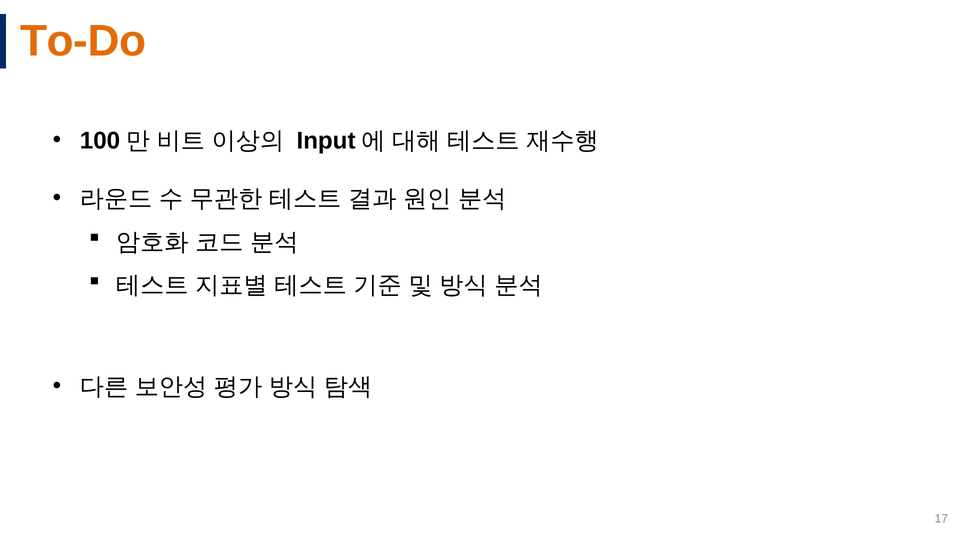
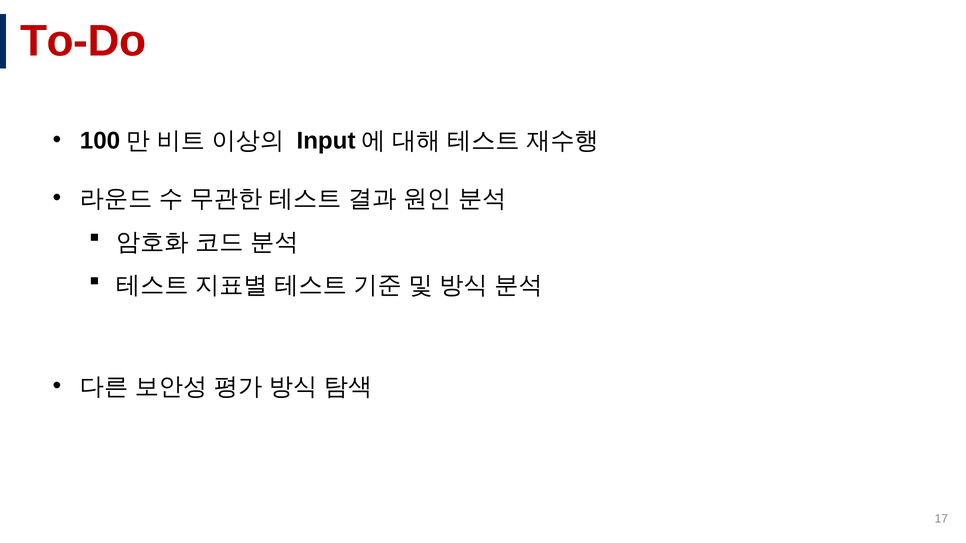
To-Do colour: orange -> red (83, 41)
